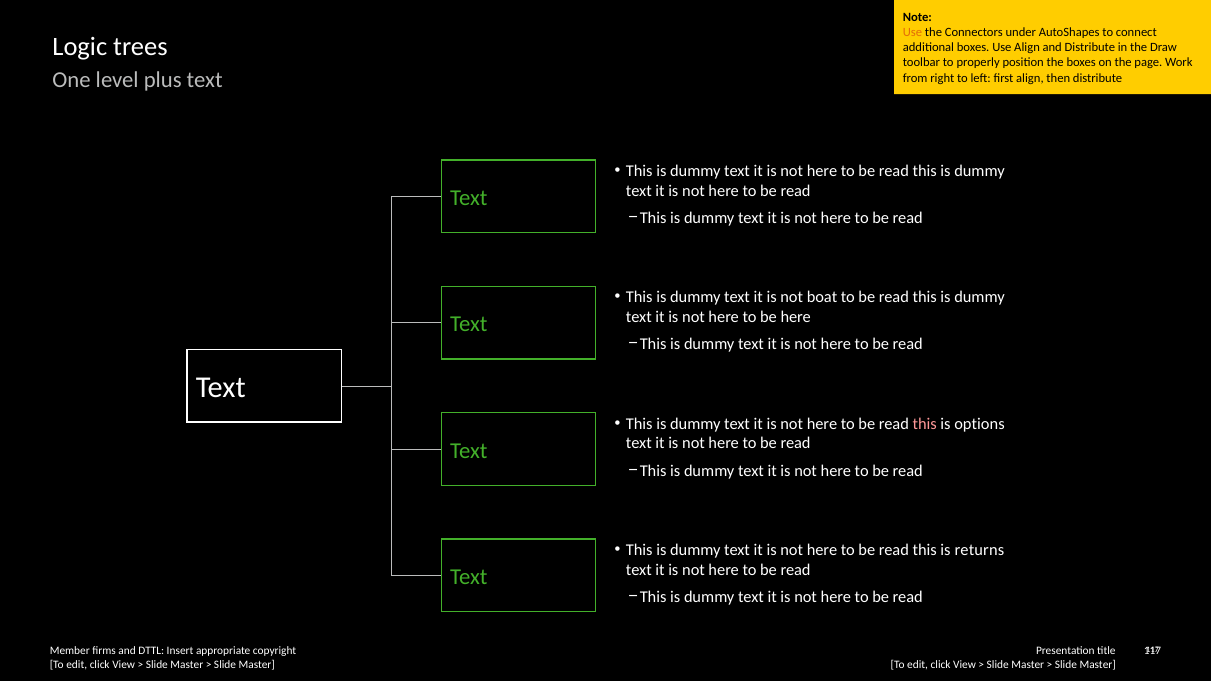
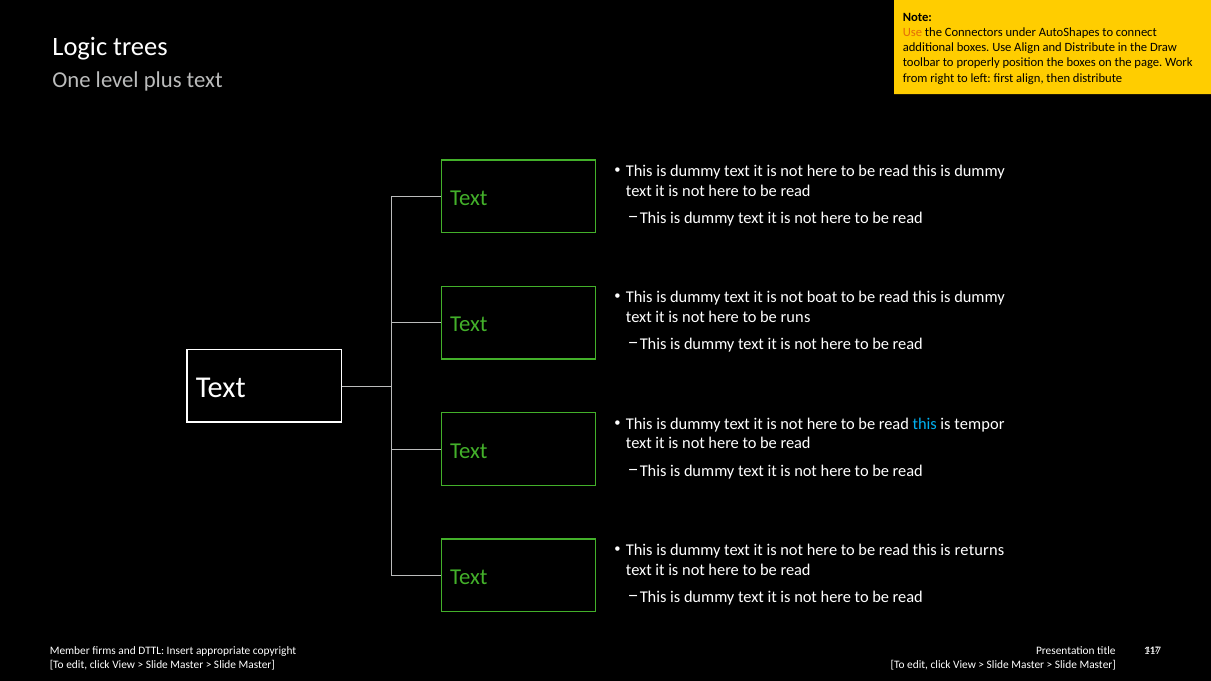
be here: here -> runs (796, 317)
this colour: pink -> light blue (925, 424)
options: options -> tempor (979, 424)
